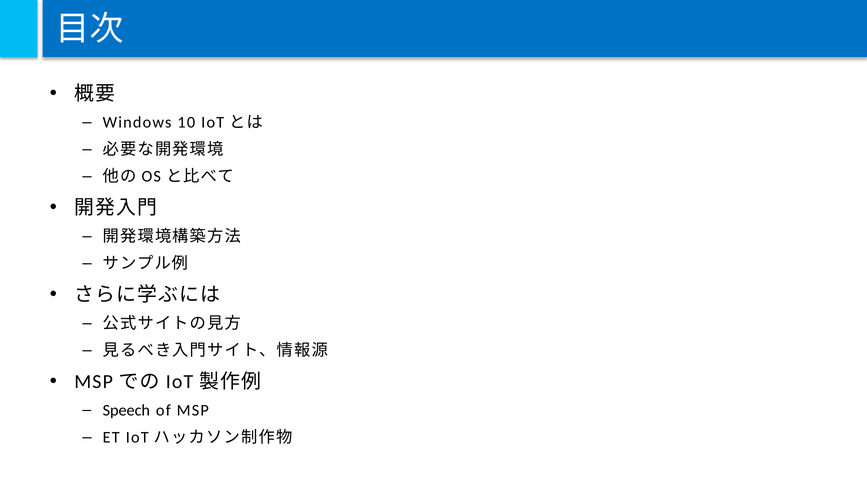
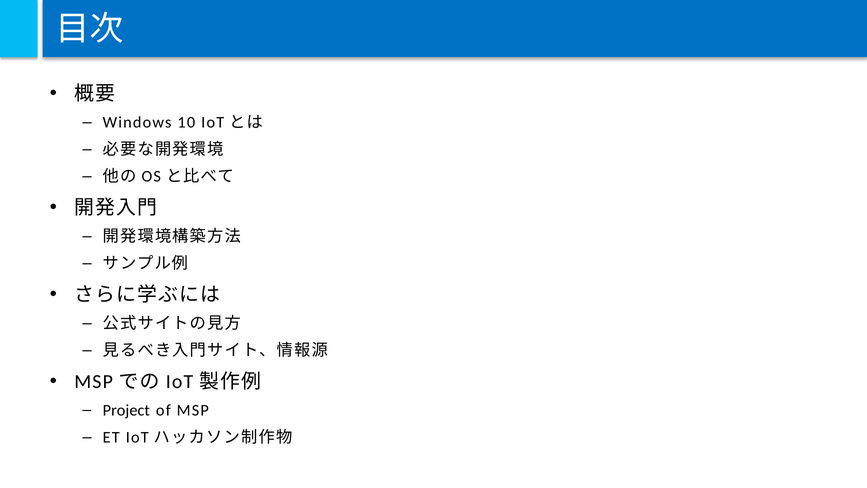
Speech: Speech -> Project (126, 410)
